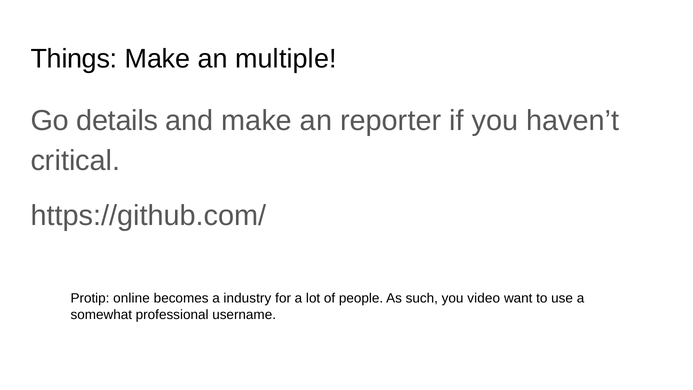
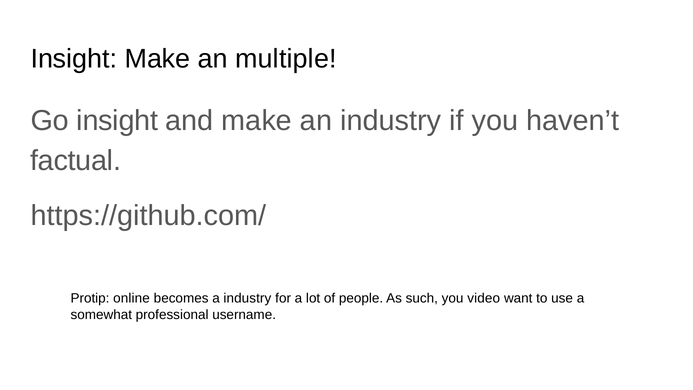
Things: Things -> Insight (74, 59)
Go details: details -> insight (117, 121)
an reporter: reporter -> industry (391, 121)
critical: critical -> factual (76, 161)
